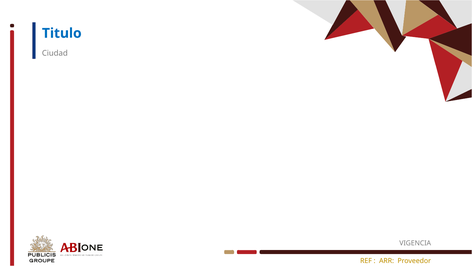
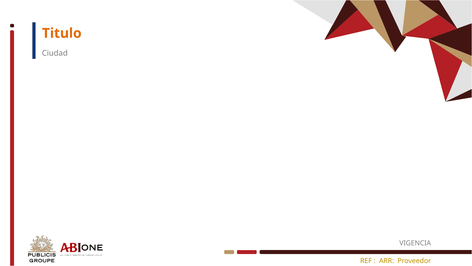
Titulo colour: blue -> orange (62, 33)
